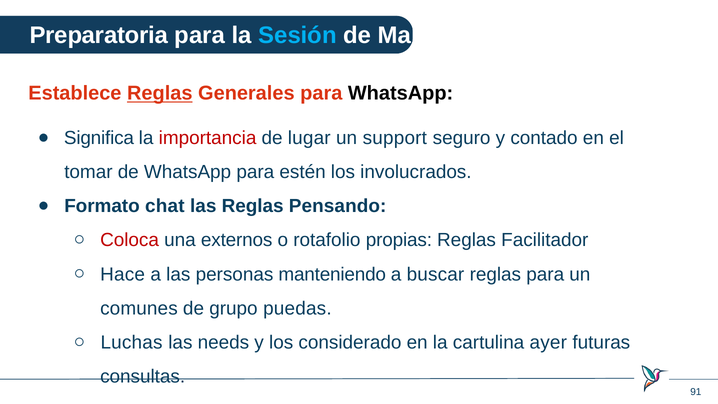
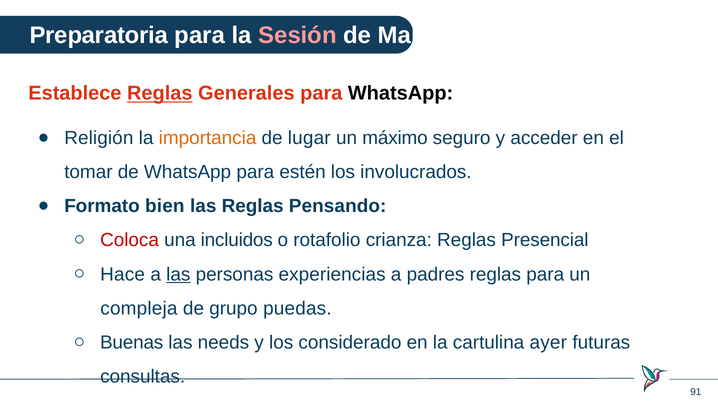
Sesión colour: light blue -> pink (297, 35)
Significa: Significa -> Religión (99, 138)
importancia colour: red -> orange (208, 138)
support: support -> máximo (395, 138)
contado: contado -> acceder (544, 138)
chat: chat -> bien (165, 206)
externos: externos -> incluidos (237, 240)
propias: propias -> crianza (399, 240)
Facilitador: Facilitador -> Presencial (545, 240)
las underline: none -> present (178, 274)
manteniendo: manteniendo -> experiencias (332, 274)
buscar: buscar -> padres (436, 274)
comunes: comunes -> compleja (139, 308)
Luchas: Luchas -> Buenas (132, 342)
